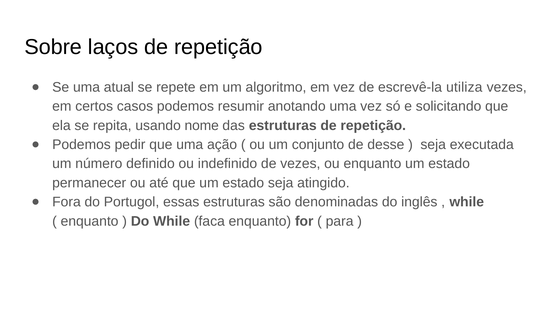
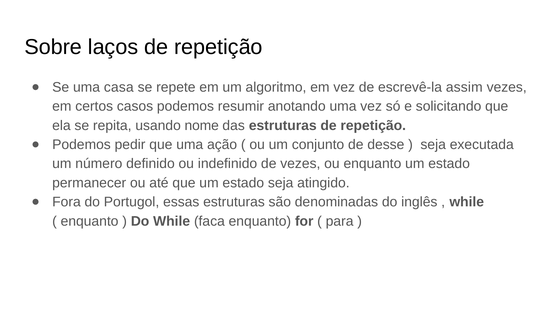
atual: atual -> casa (119, 87)
utiliza: utiliza -> assim (464, 87)
